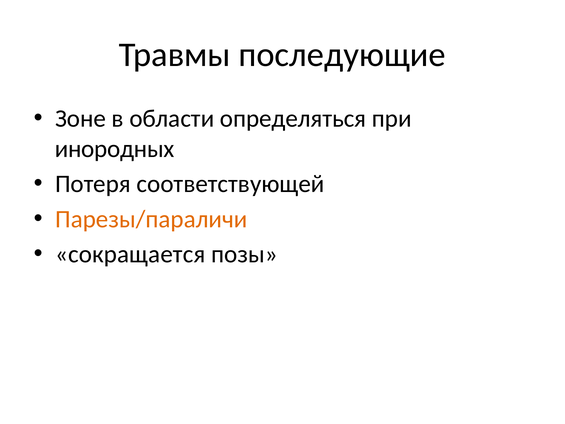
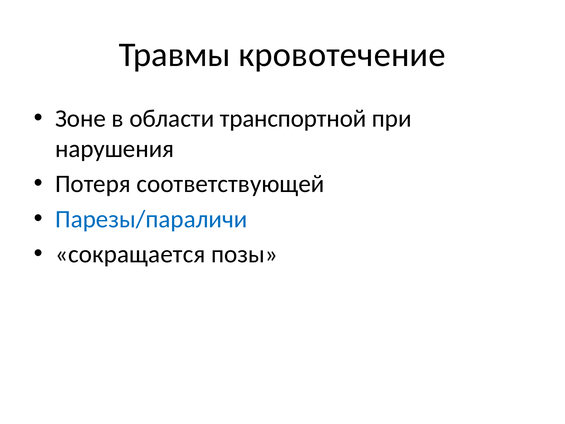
последующие: последующие -> кровотечение (342, 55)
определяться: определяться -> транспортной (293, 119)
инородных: инородных -> нарушения (115, 149)
Парезы/параличи colour: orange -> blue (151, 219)
